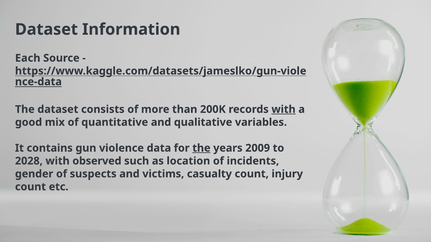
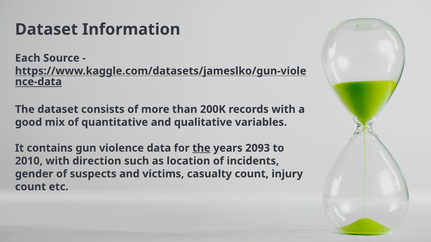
with underline: present -> none (284, 110)
2009: 2009 -> 2093 (258, 148)
2028: 2028 -> 2010 (29, 161)
observed: observed -> direction (97, 161)
